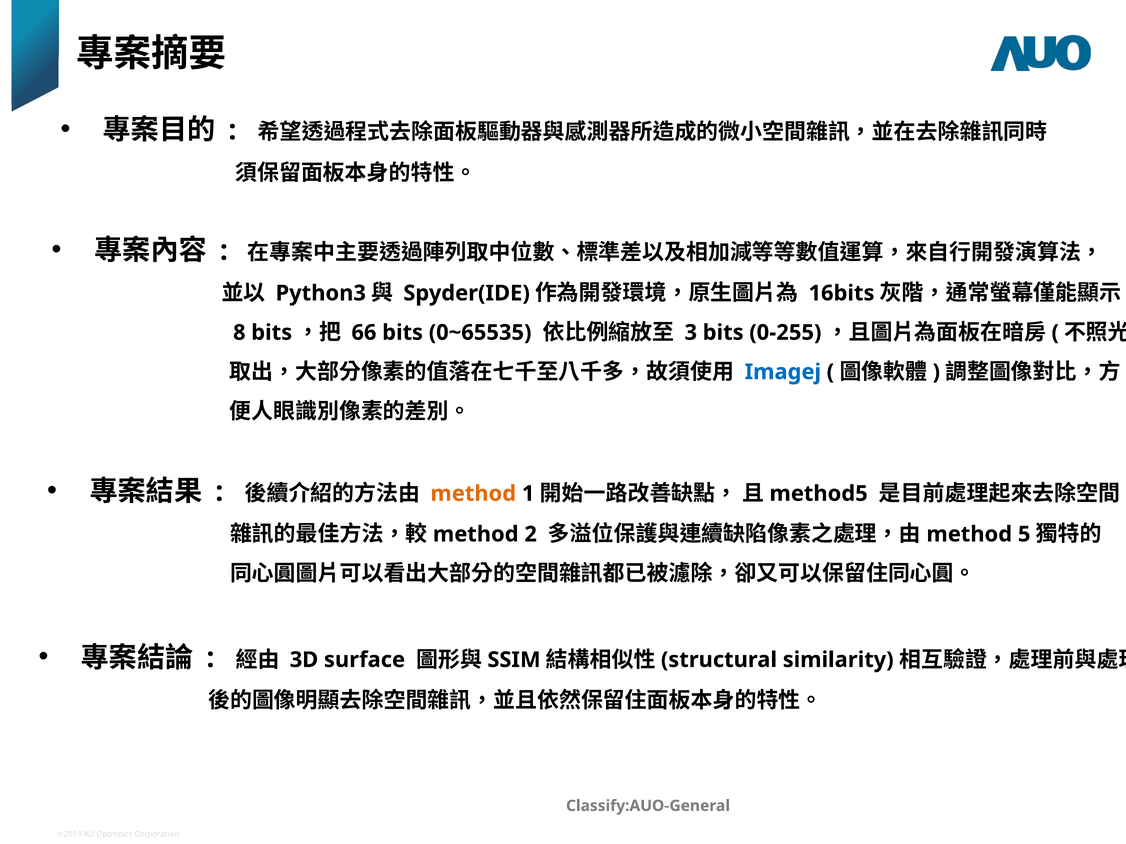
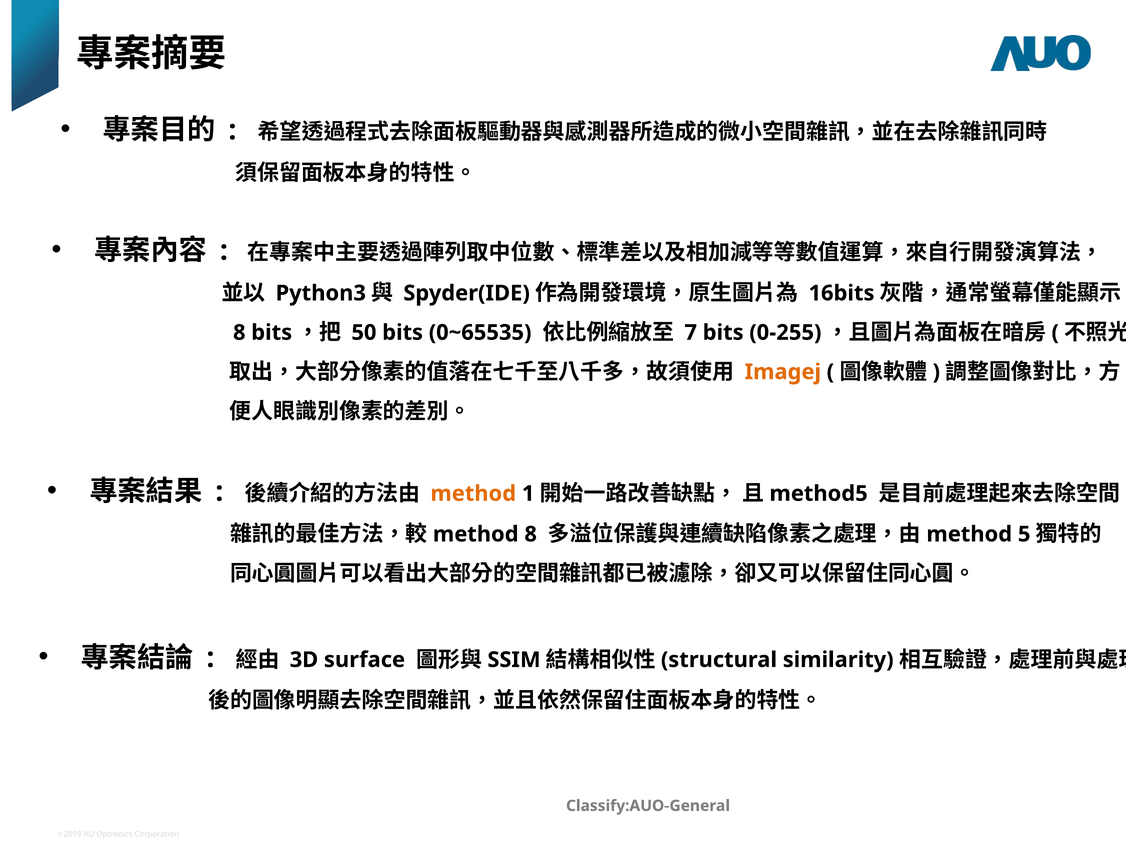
66: 66 -> 50 (364, 333)
3: 3 -> 7 (691, 333)
Imagej colour: blue -> orange (783, 372)
method 2: 2 -> 8 (531, 535)
